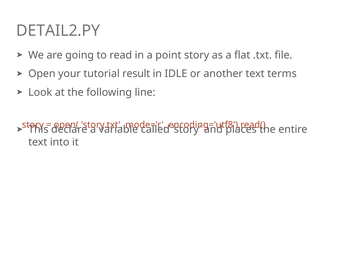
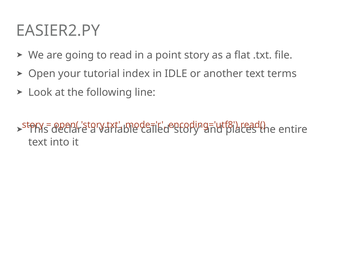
DETAIL2.PY: DETAIL2.PY -> EASIER2.PY (58, 31)
result: result -> index (136, 74)
